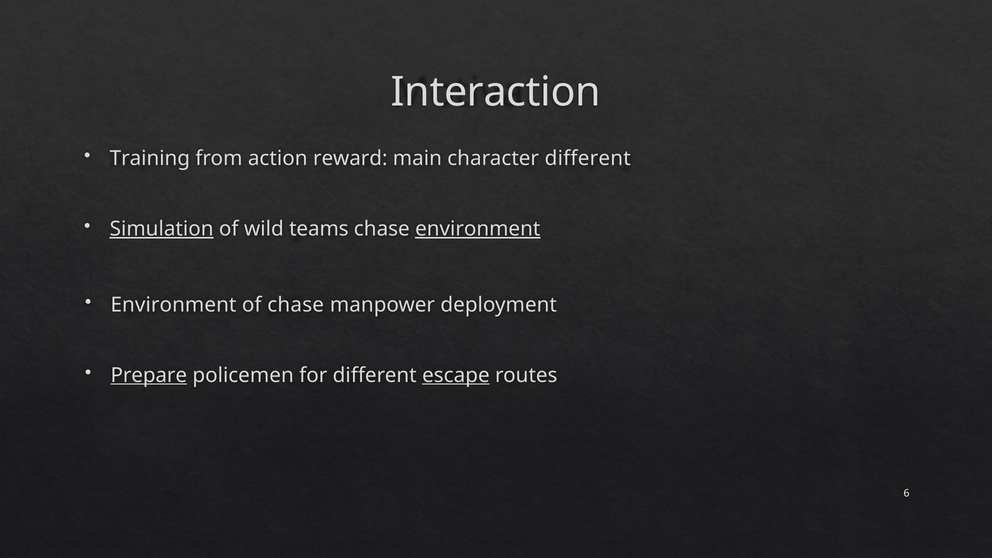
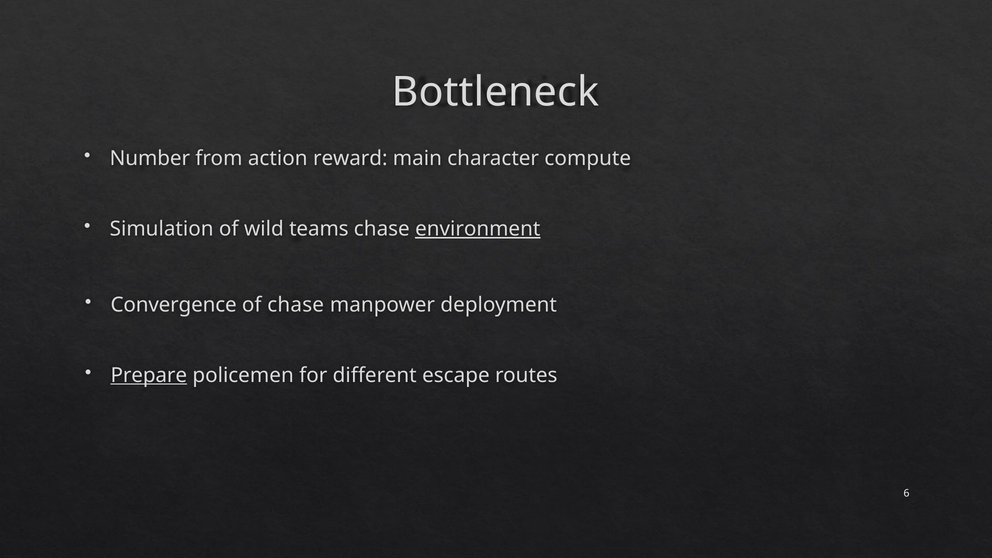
Interaction: Interaction -> Bottleneck (495, 92)
Training: Training -> Number (150, 159)
character different: different -> compute (588, 159)
Simulation underline: present -> none (162, 229)
Environment: Environment -> Convergence (174, 305)
escape underline: present -> none (456, 375)
